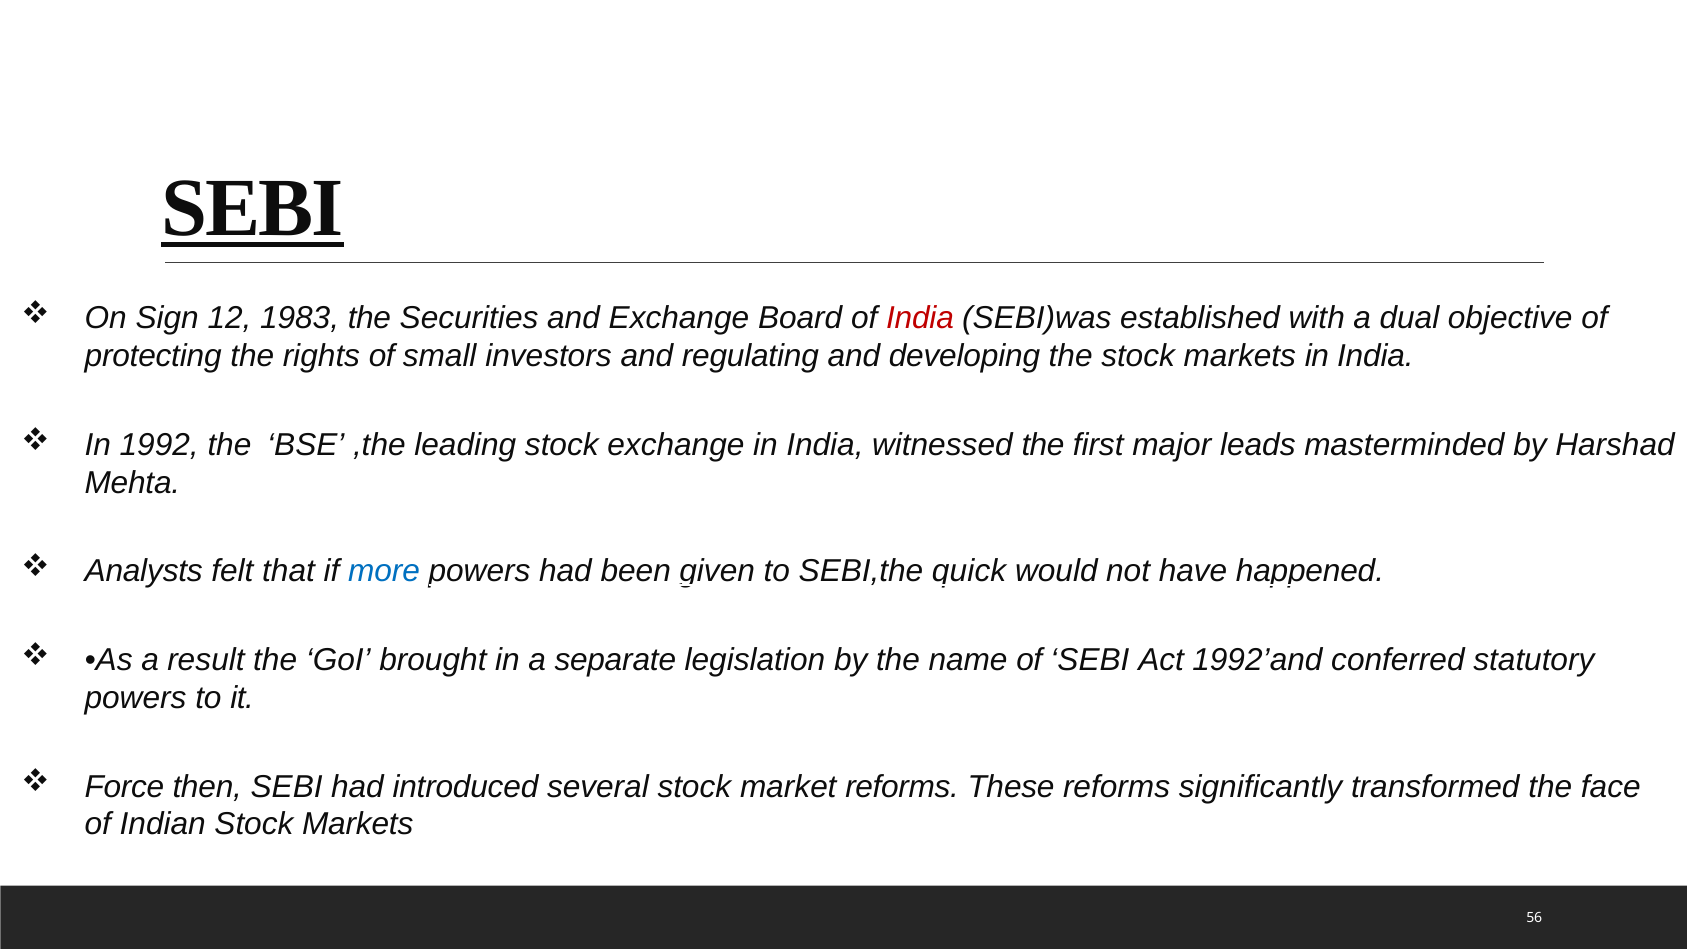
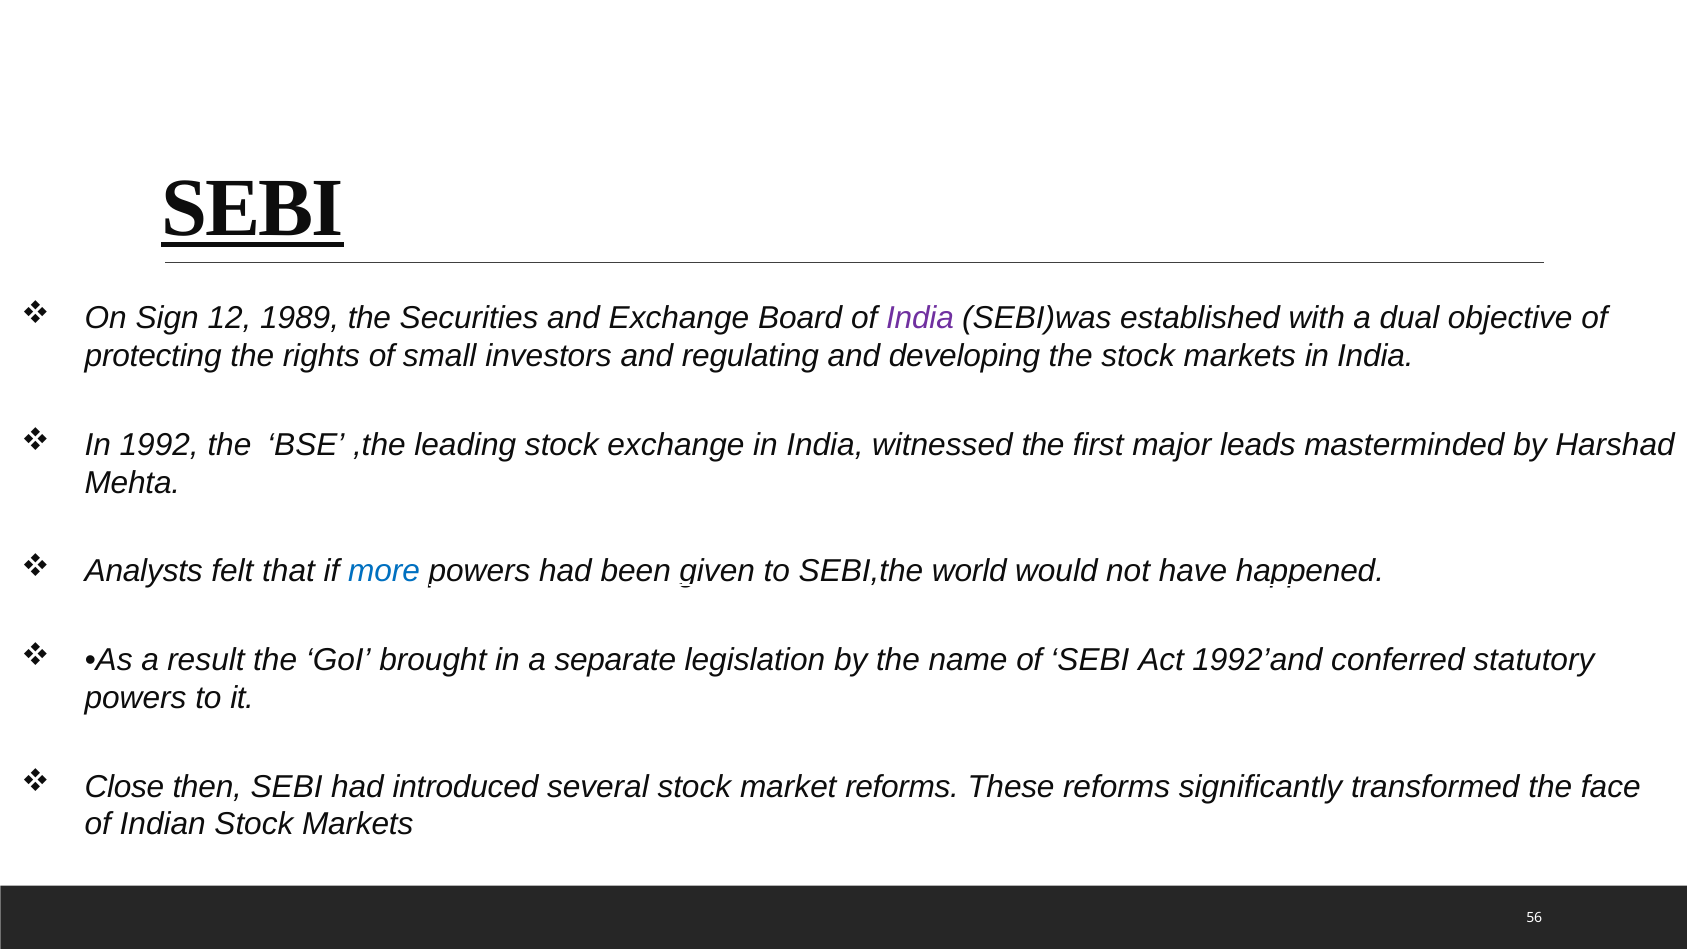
1983: 1983 -> 1989 (300, 318)
India colour: red -> purple (920, 318)
quick: quick -> world (969, 571)
Force: Force -> Close (124, 787)
